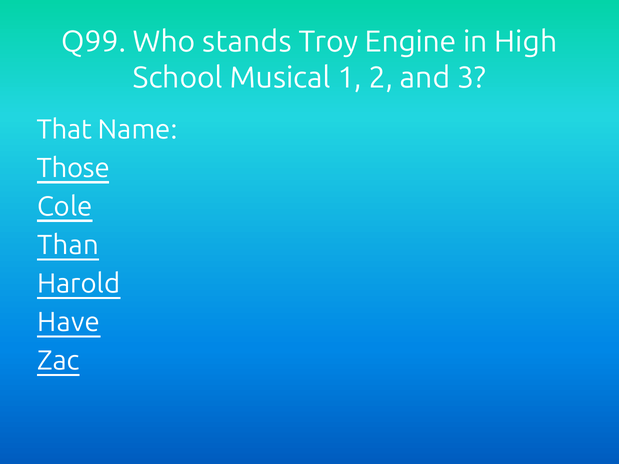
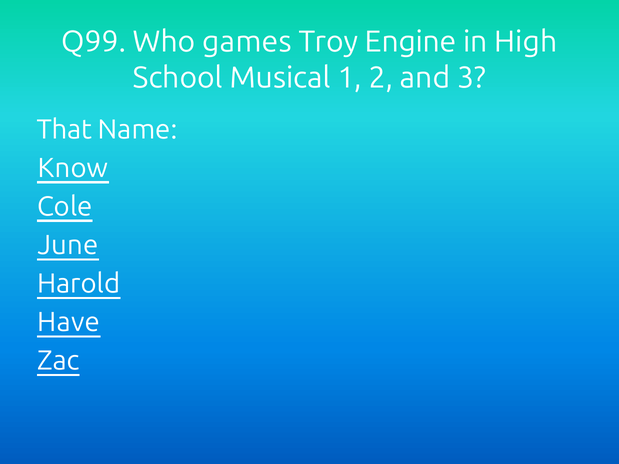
stands: stands -> games (247, 42)
Those: Those -> Know (73, 168)
Than: Than -> June (68, 245)
